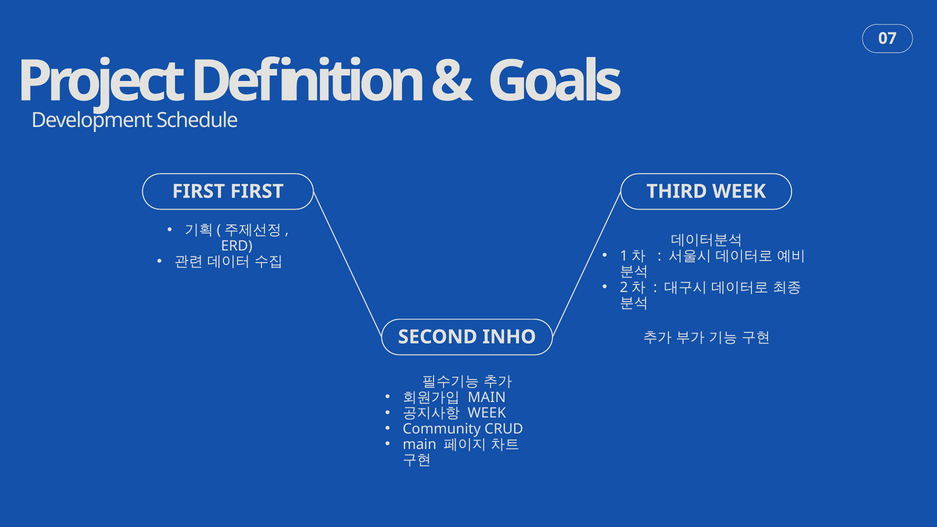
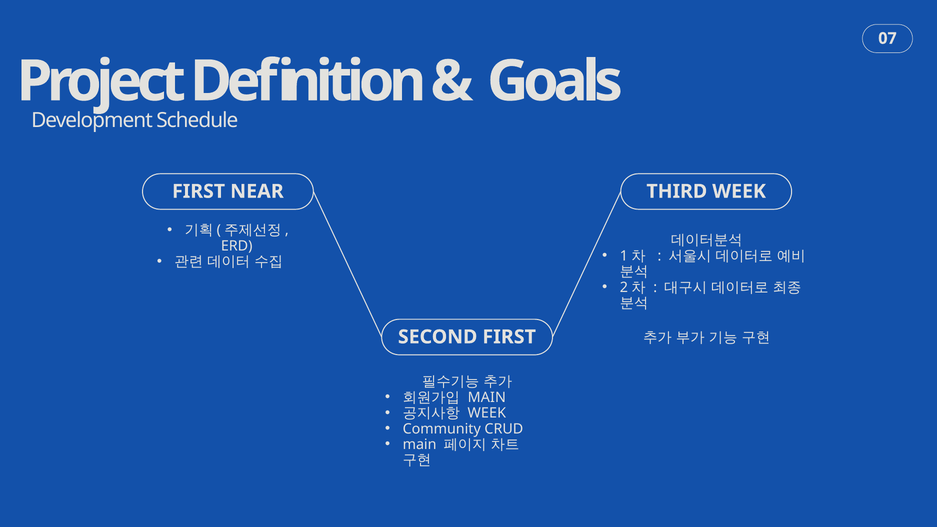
FIRST FIRST: FIRST -> NEAR (257, 191)
SECOND INHO: INHO -> FIRST (509, 337)
